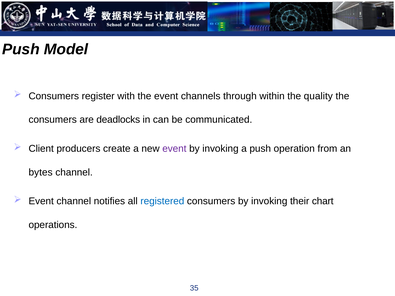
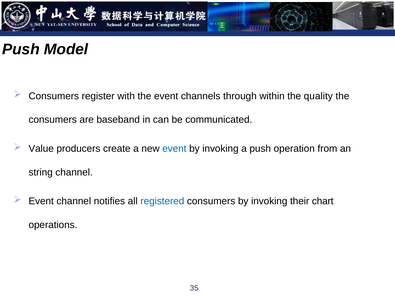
deadlocks: deadlocks -> baseband (118, 120)
Client: Client -> Value (41, 149)
event colour: purple -> blue (174, 149)
bytes: bytes -> string (41, 172)
